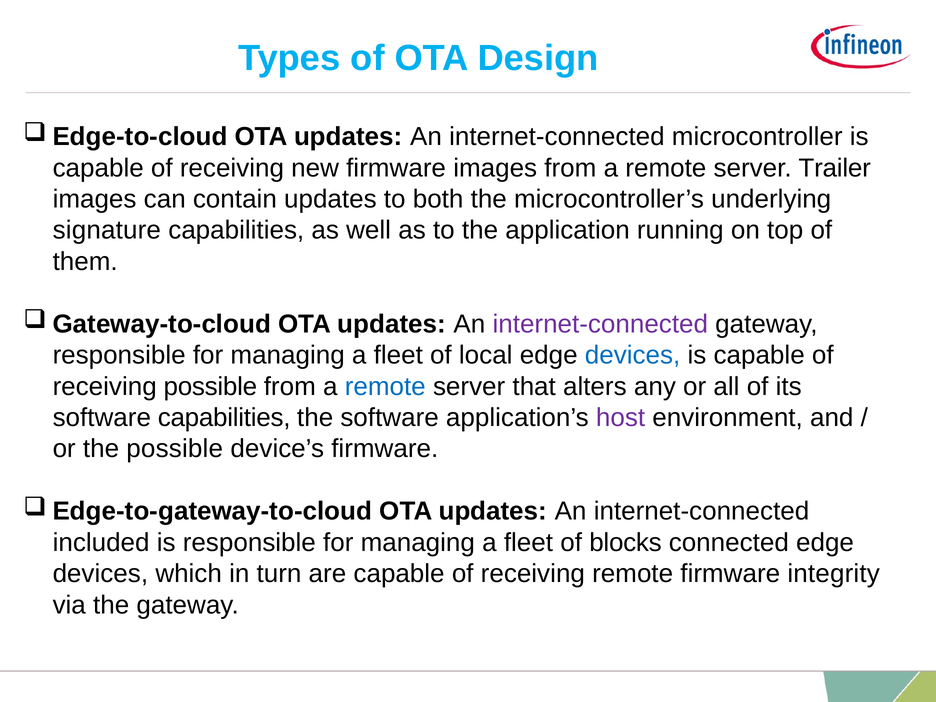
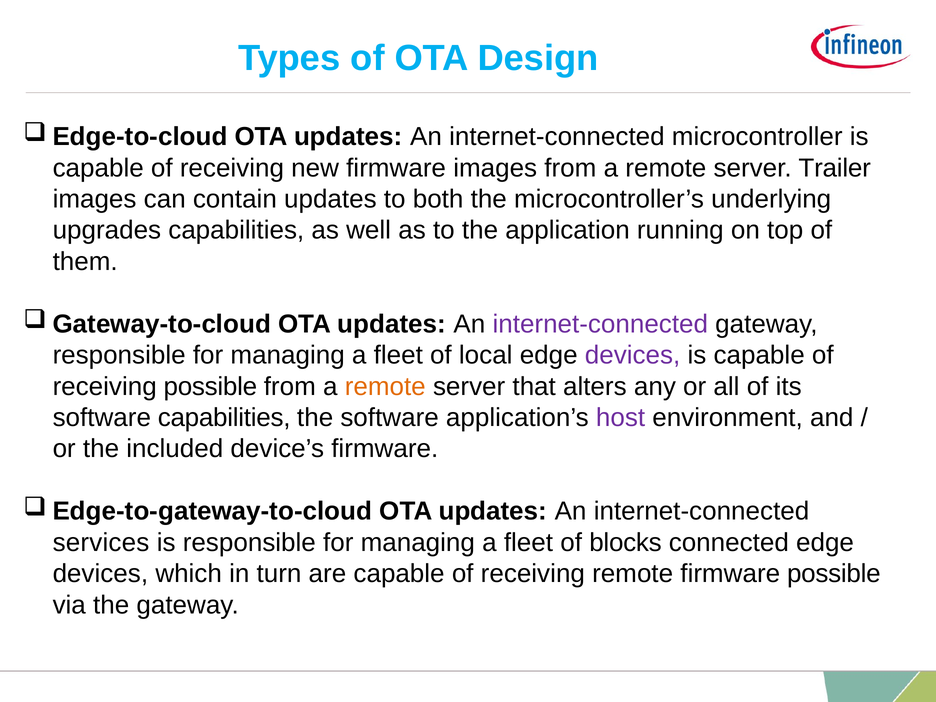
signature: signature -> upgrades (107, 230)
devices colour: blue -> purple (633, 355)
remote colour: blue -> orange (385, 386)
the possible: possible -> included (175, 449)
included: included -> services (101, 543)
firmware integrity: integrity -> possible (834, 574)
